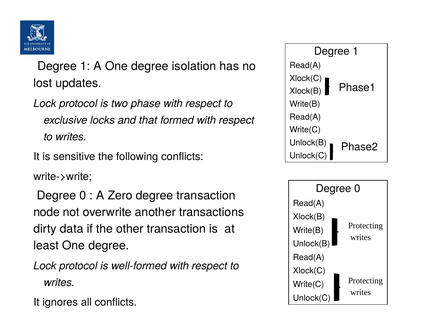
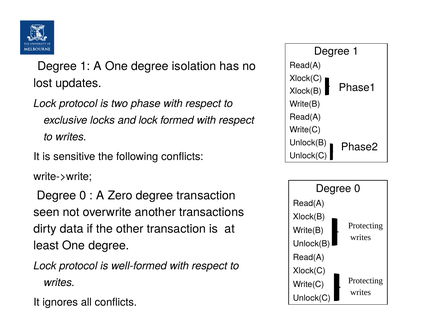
and that: that -> lock (148, 121)
node: node -> seen (47, 213)
